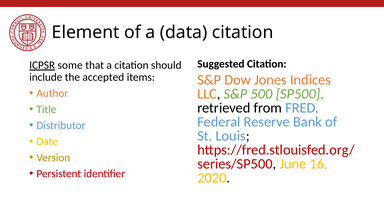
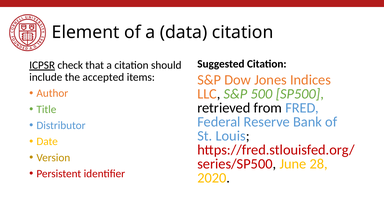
some: some -> check (70, 65)
16: 16 -> 28 (319, 164)
